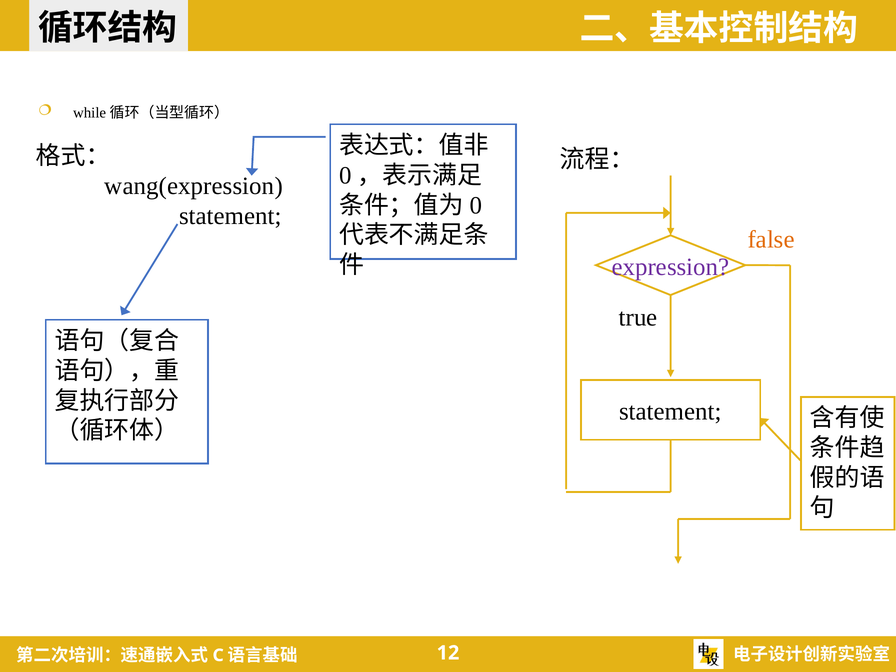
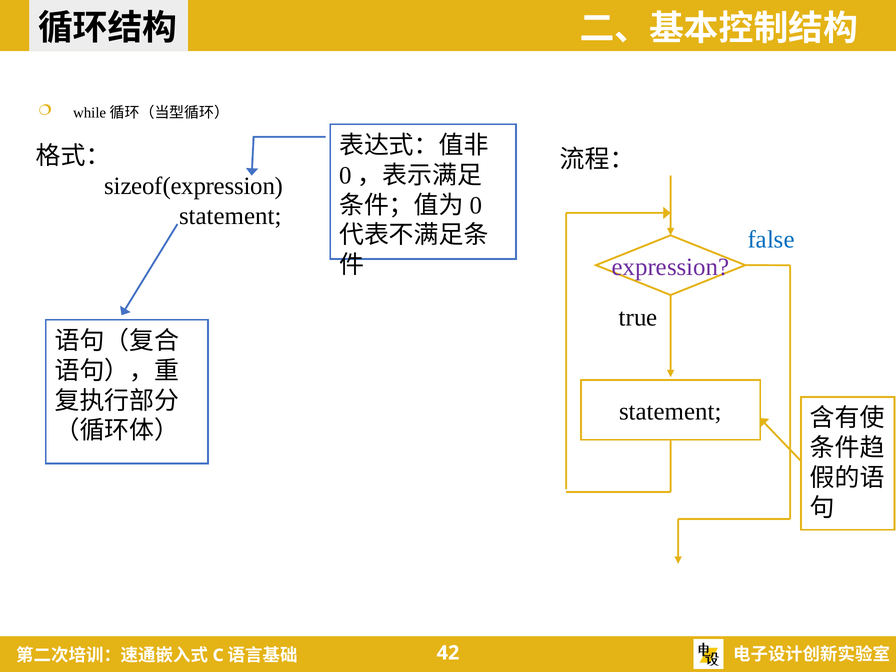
wang(expression: wang(expression -> sizeof(expression (194, 186)
false colour: orange -> blue (771, 240)
12: 12 -> 42 (448, 653)
